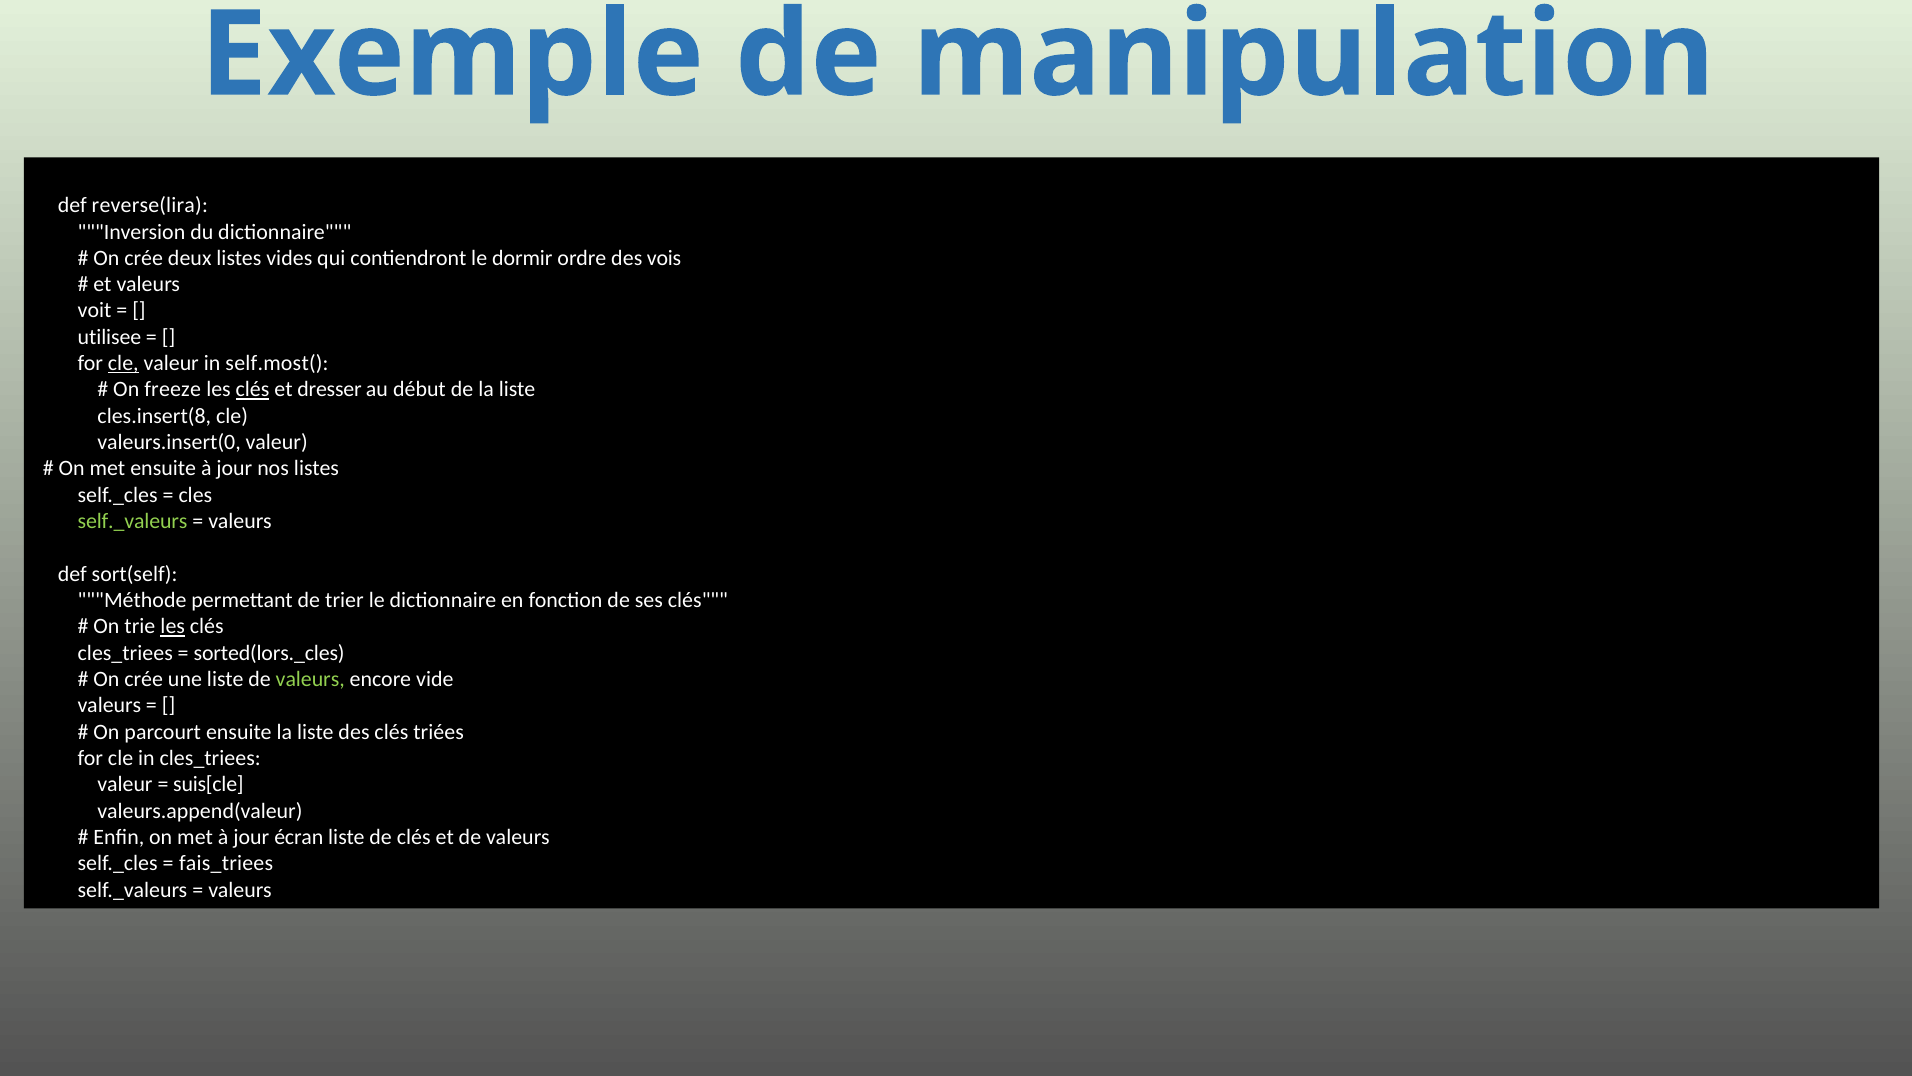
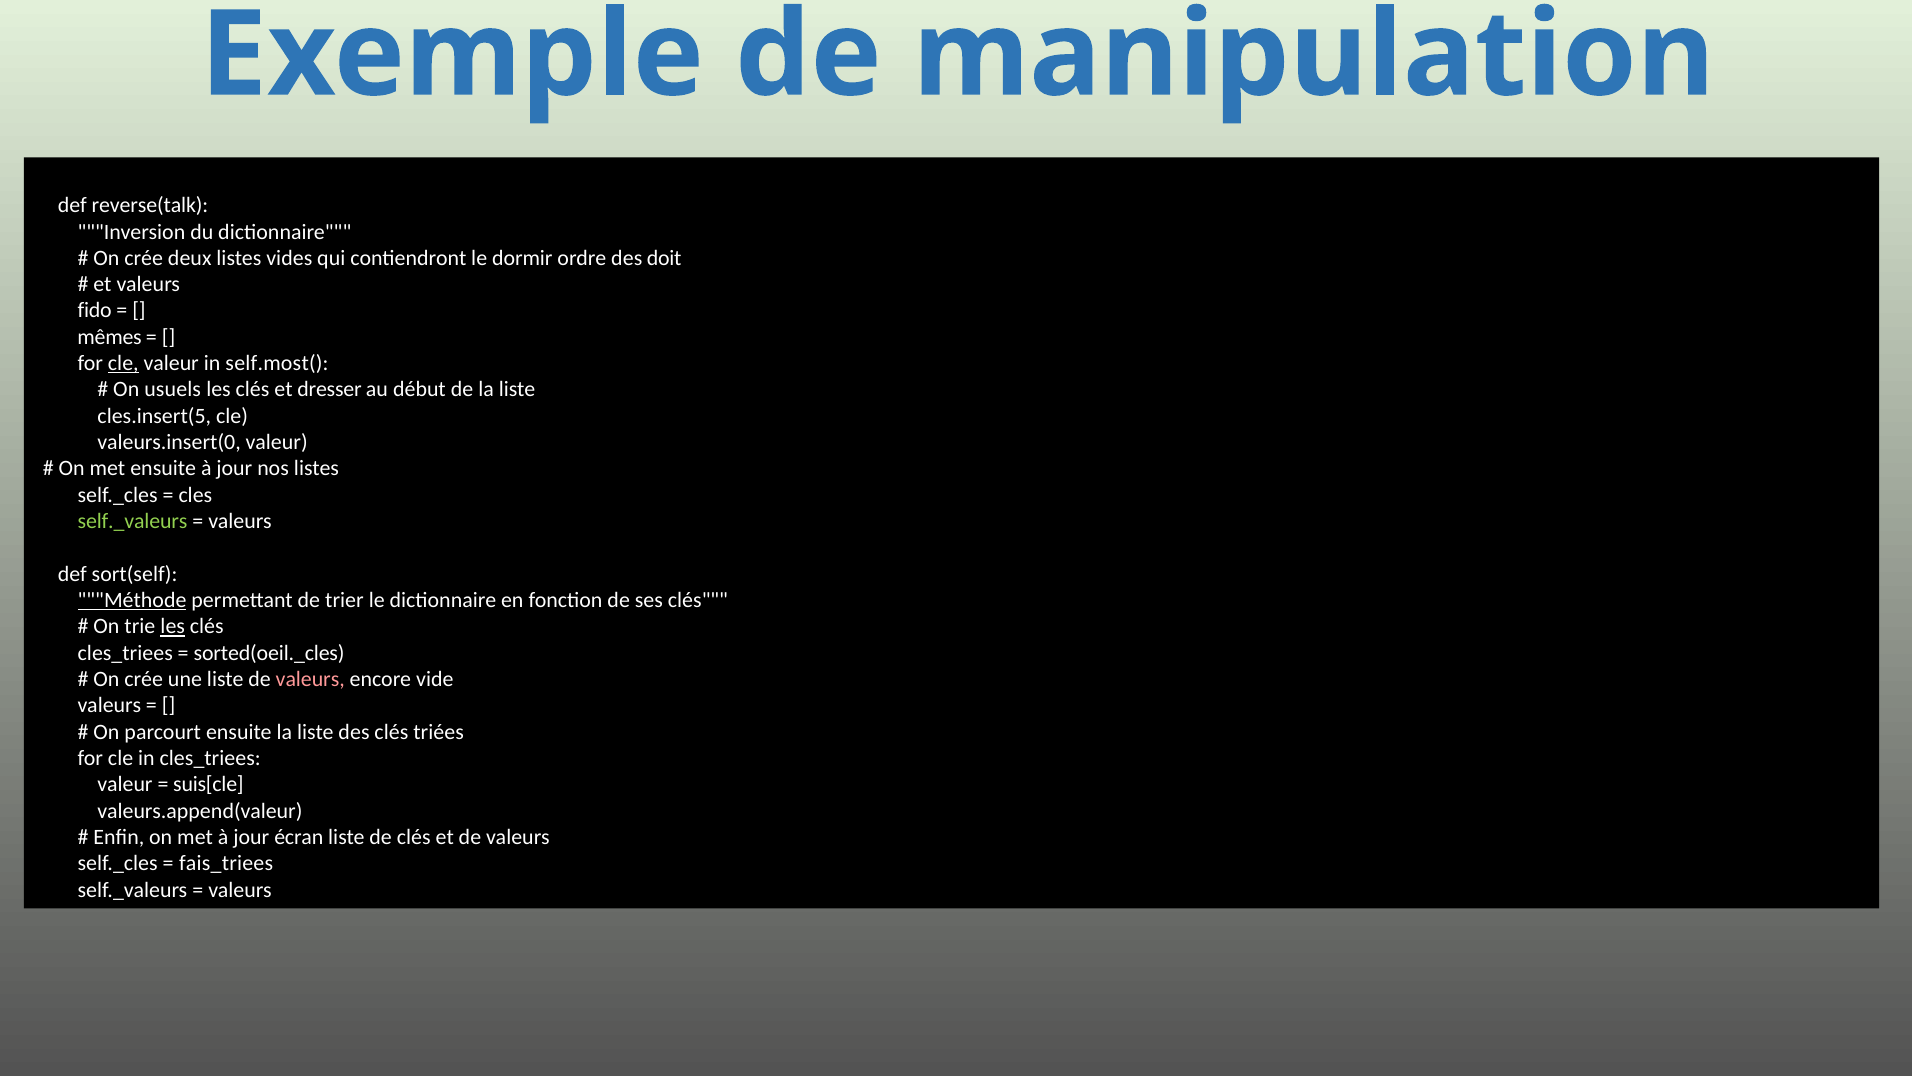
reverse(lira: reverse(lira -> reverse(talk (150, 205)
vois: vois -> doit (664, 258)
voit: voit -> fido (95, 311)
utilisee: utilisee -> mêmes (110, 337)
freeze: freeze -> usuels (173, 390)
clés underline: present -> none (253, 390)
cles.insert(8: cles.insert(8 -> cles.insert(5 (154, 416)
Méthode underline: none -> present (132, 600)
sorted(lors._cles: sorted(lors._cles -> sorted(oeil._cles (269, 653)
valeurs colour: light green -> pink (310, 679)
